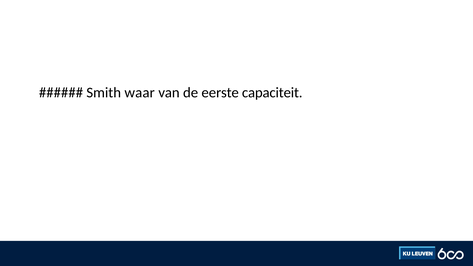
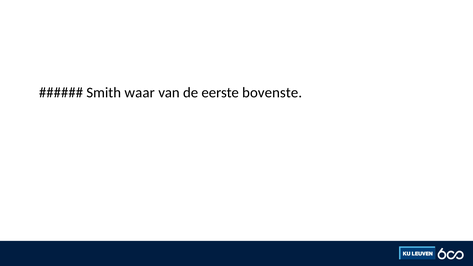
capaciteit: capaciteit -> bovenste (272, 93)
